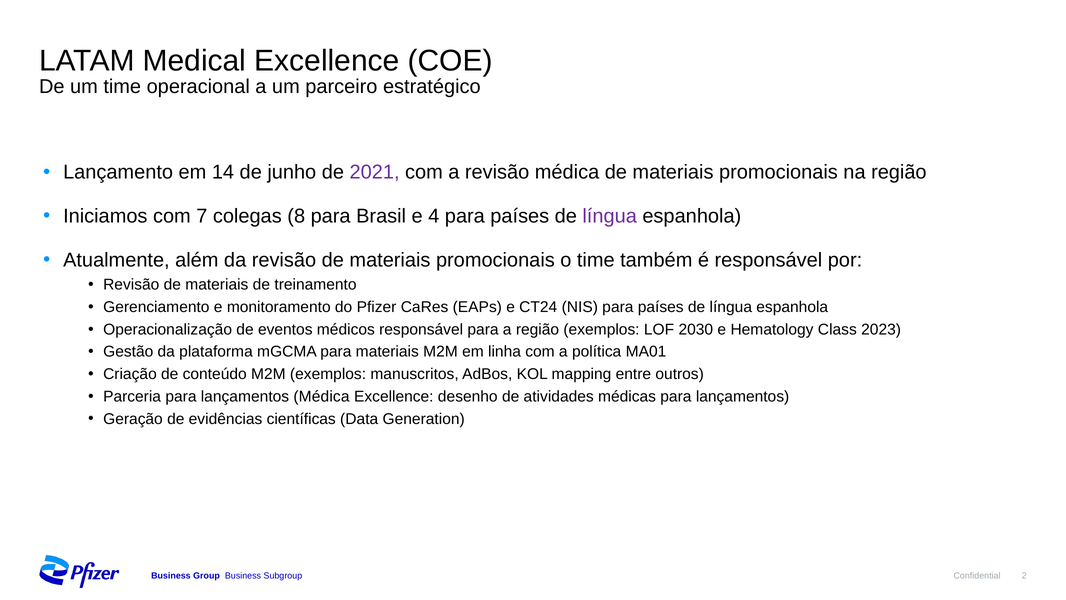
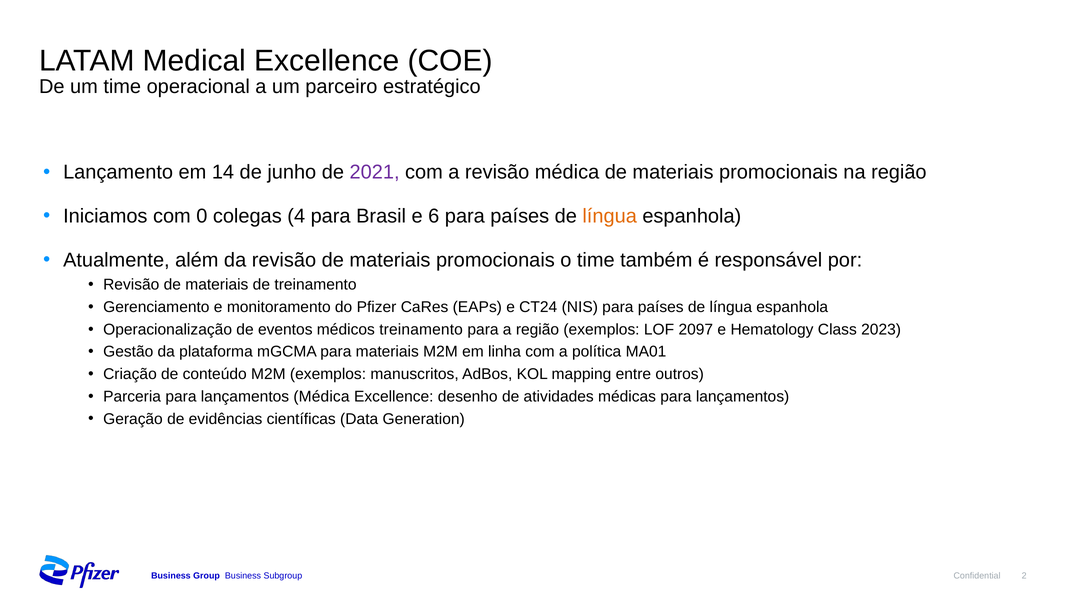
7: 7 -> 0 (202, 216)
8: 8 -> 4 (296, 216)
4: 4 -> 6 (434, 216)
língua colour: purple -> orange (610, 216)
médicos responsável: responsável -> treinamento (421, 329)
2030: 2030 -> 2097 (696, 329)
